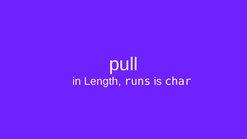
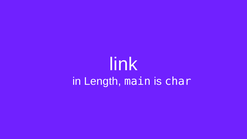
pull: pull -> link (123, 64)
runs: runs -> main (138, 81)
